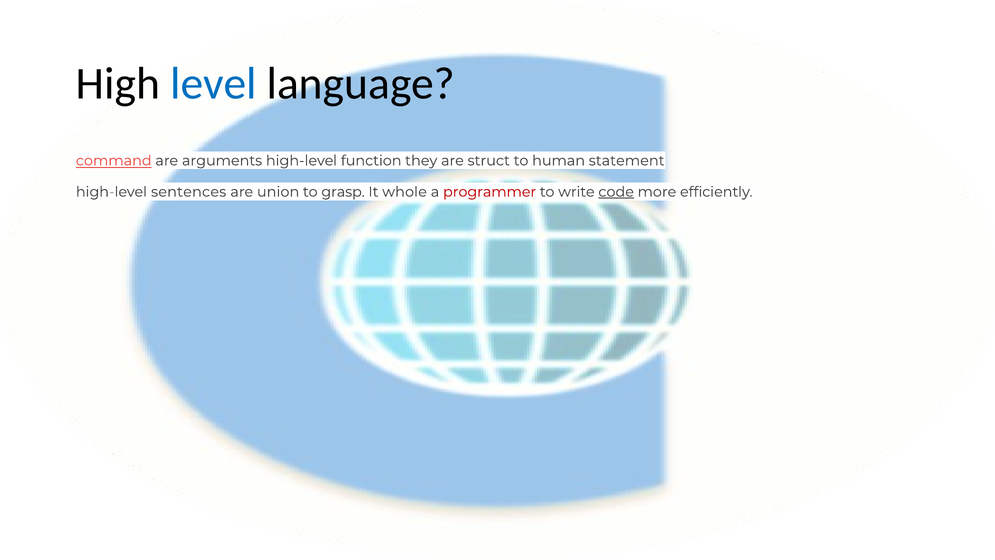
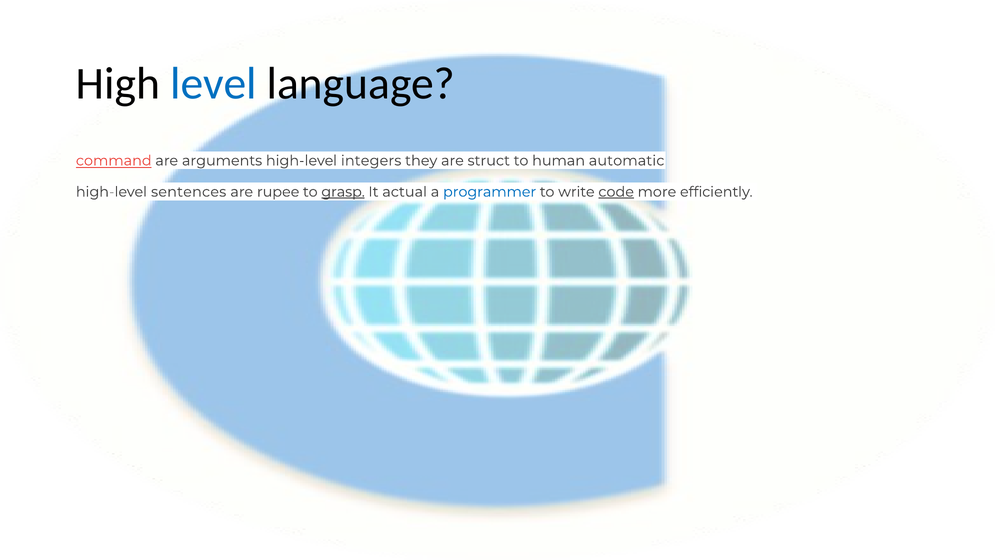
function: function -> integers (371, 161)
statement: statement -> automatic (627, 161)
union: union -> rupee (278, 192)
grasp underline: none -> present (343, 192)
whole: whole -> actual (405, 192)
programmer colour: red -> blue (490, 192)
